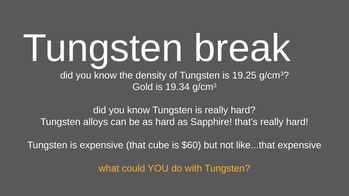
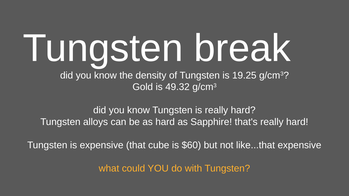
19.34: 19.34 -> 49.32 (177, 87)
